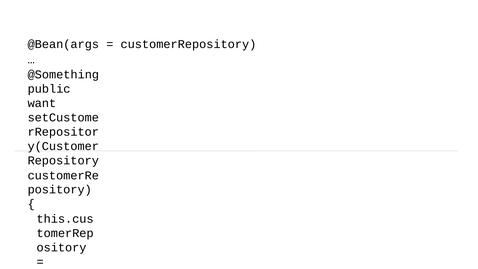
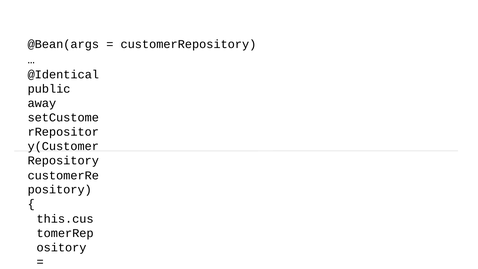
@Something: @Something -> @Identical (63, 75)
want: want -> away (42, 103)
